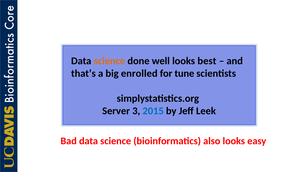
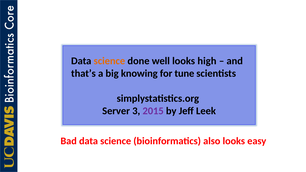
best: best -> high (207, 61)
enrolled: enrolled -> knowing (139, 73)
2015 colour: blue -> purple (153, 111)
